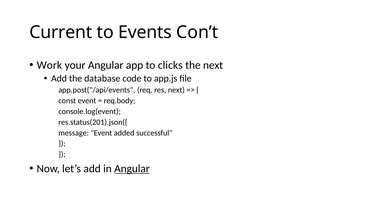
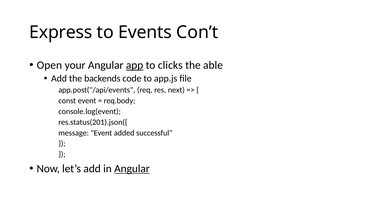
Current: Current -> Express (61, 32)
Work: Work -> Open (49, 65)
app underline: none -> present (135, 65)
the next: next -> able (213, 65)
database: database -> backends (102, 79)
